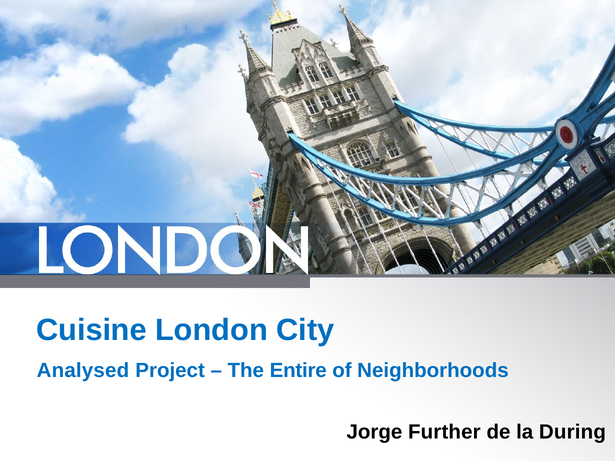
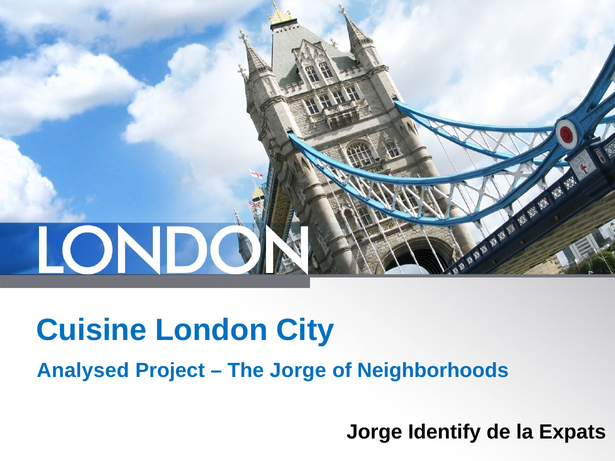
The Entire: Entire -> Jorge (298, 371)
Further: Further -> Identify (444, 432)
During: During -> Expats (573, 432)
